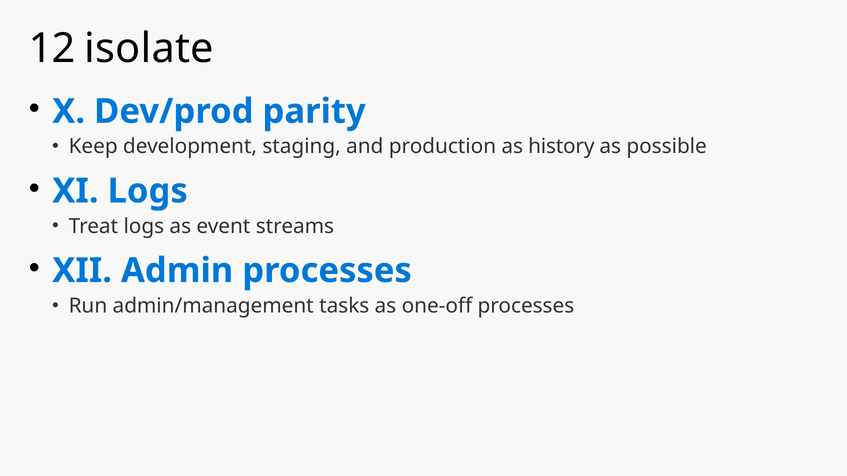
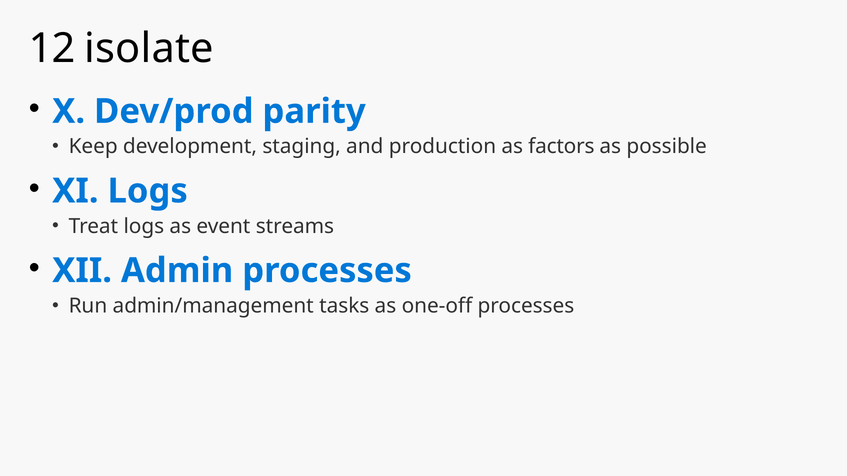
history: history -> factors (561, 147)
